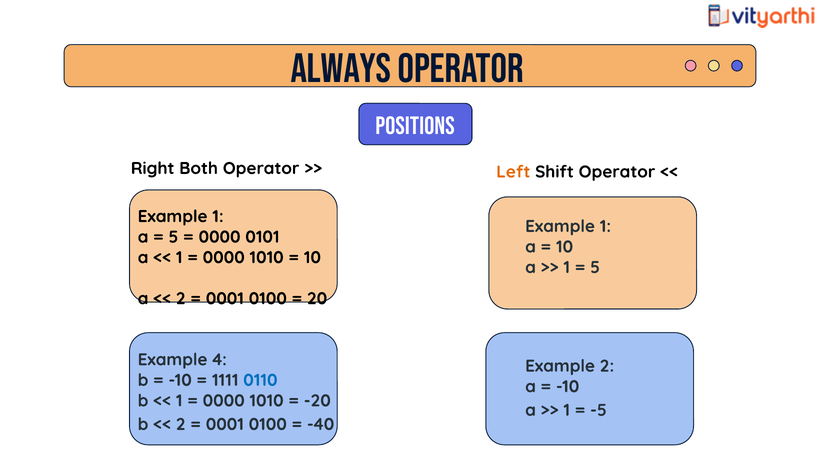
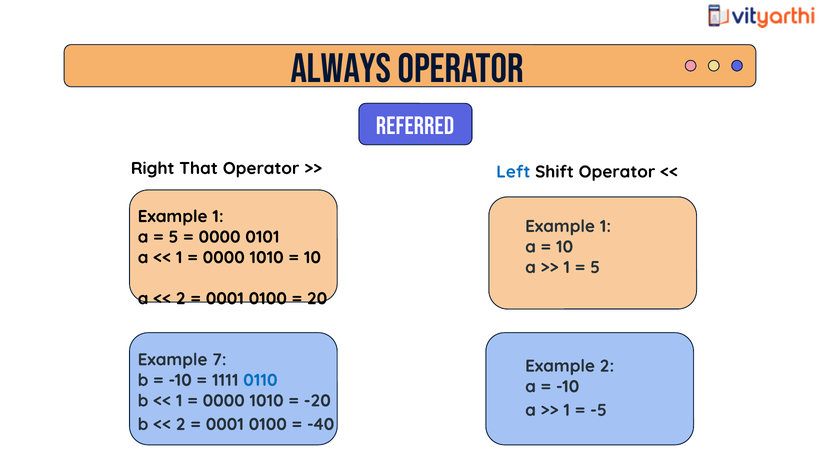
positions: positions -> referred (415, 126)
Both: Both -> That (199, 168)
Left colour: orange -> blue (513, 172)
4: 4 -> 7 (219, 360)
